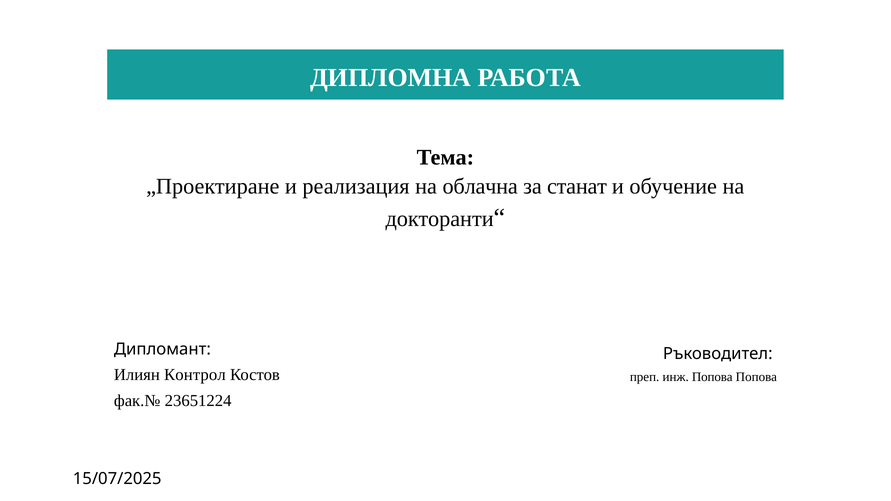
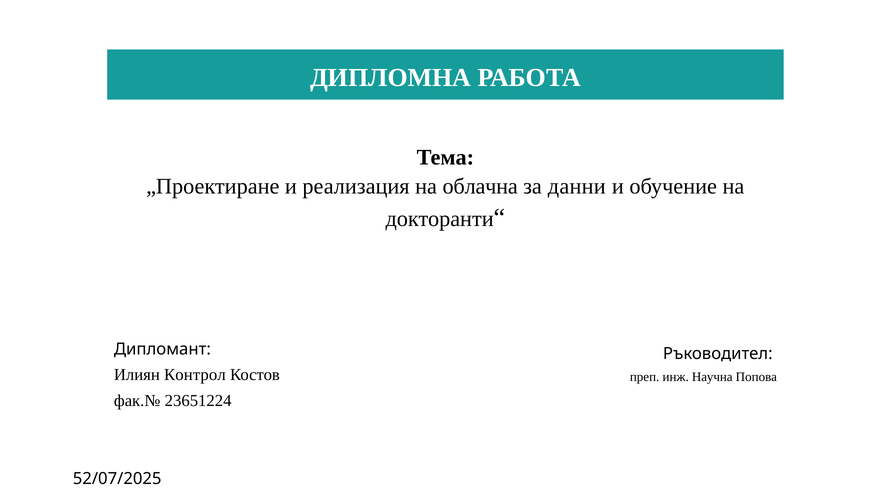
станат: станат -> данни (577, 186)
инж Попова: Попова -> Научна (712, 377)
15/07/2025: 15/07/2025 -> 52/07/2025 (117, 479)
